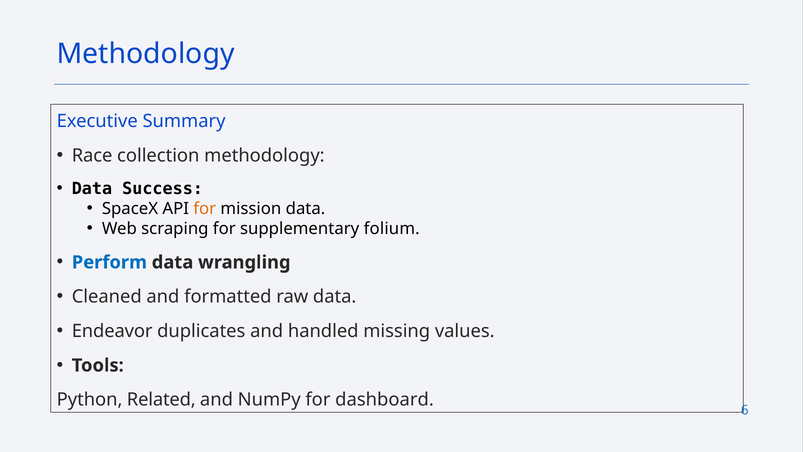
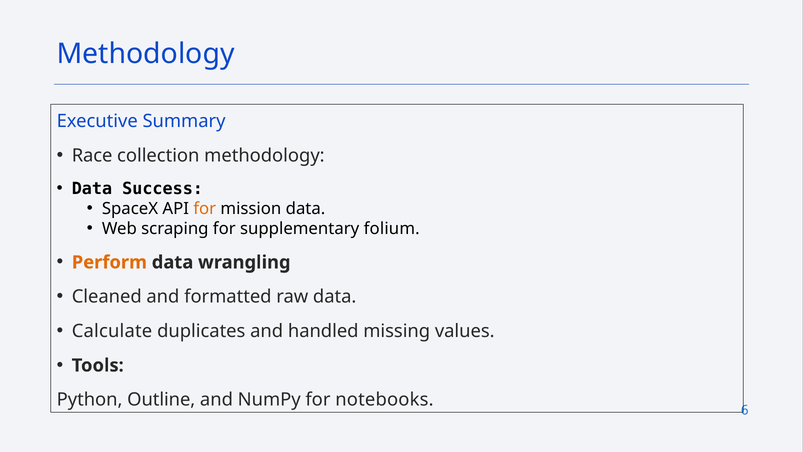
Perform colour: blue -> orange (109, 262)
Endeavor: Endeavor -> Calculate (112, 331)
Related: Related -> Outline (161, 400)
dashboard: dashboard -> notebooks (384, 400)
